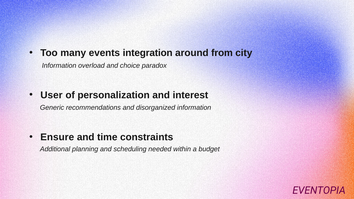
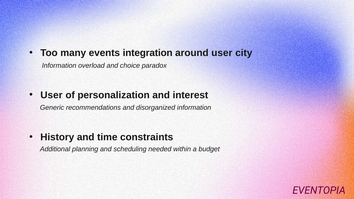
around from: from -> user (222, 53)
Ensure: Ensure -> History (57, 137)
